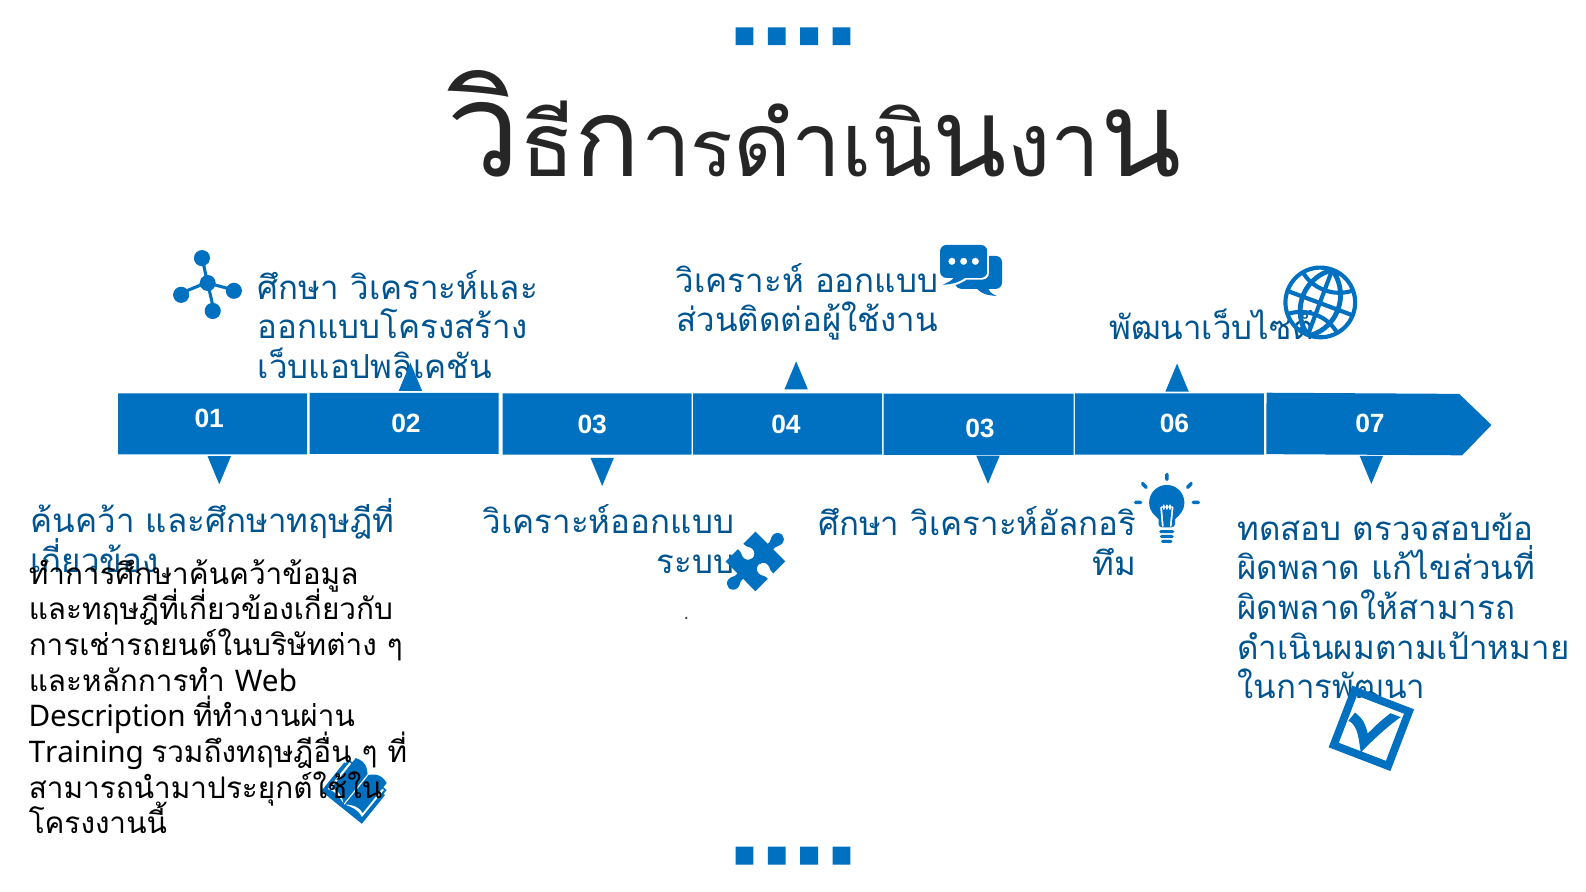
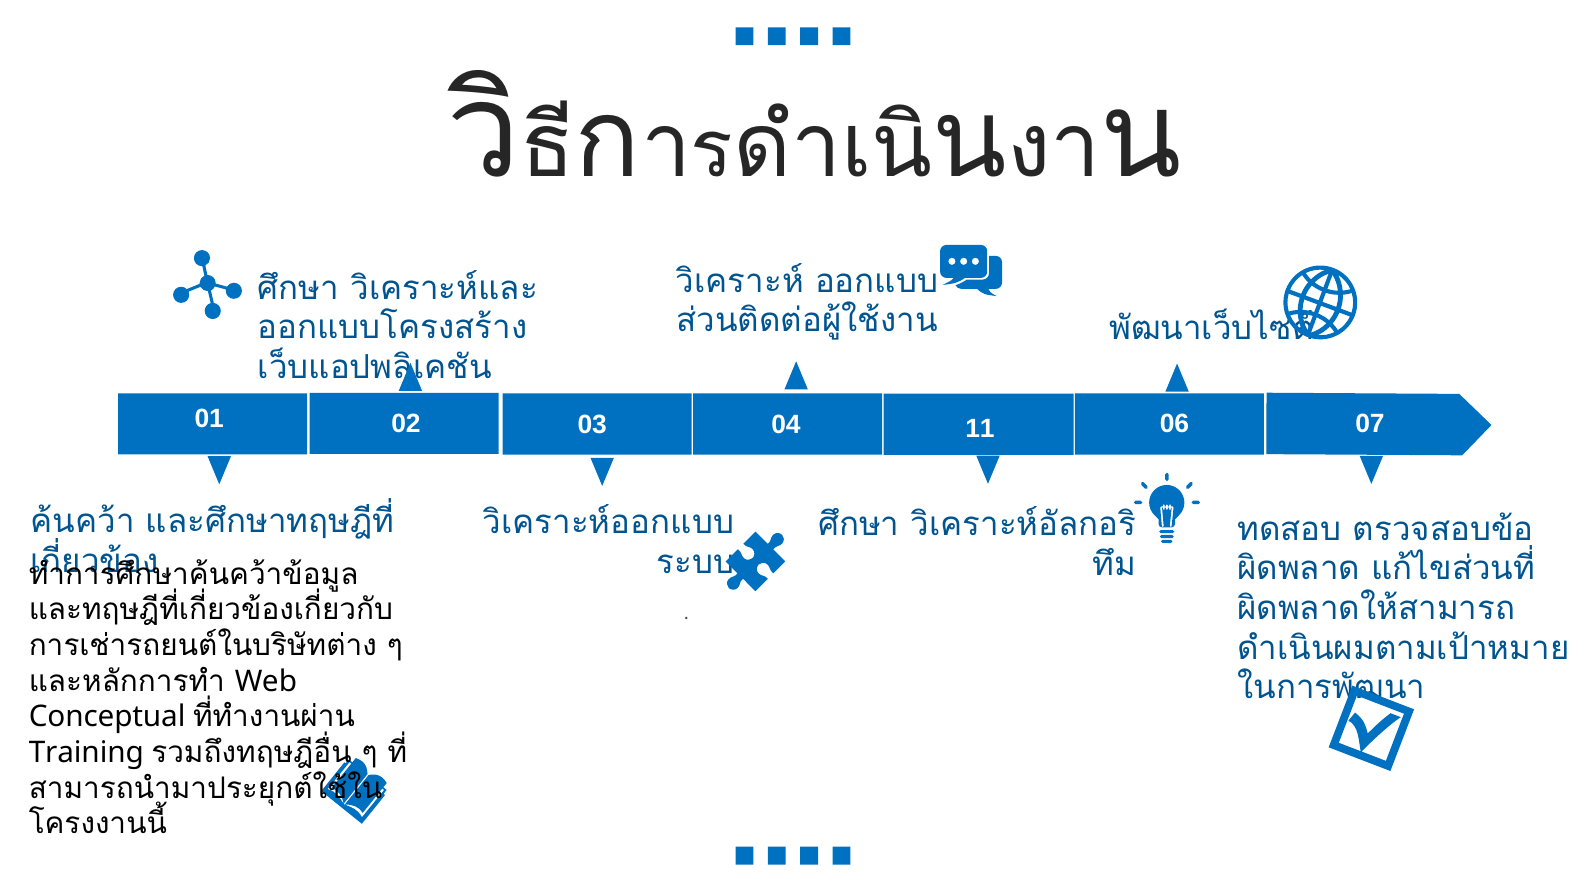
04 03: 03 -> 11 (980, 429)
Description: Description -> Conceptual (107, 717)
